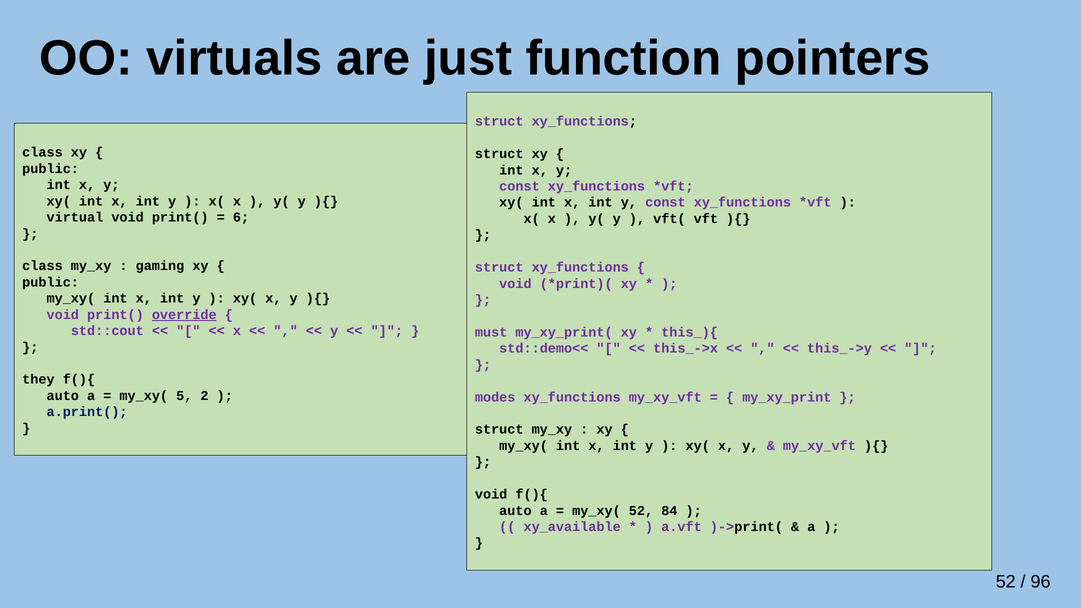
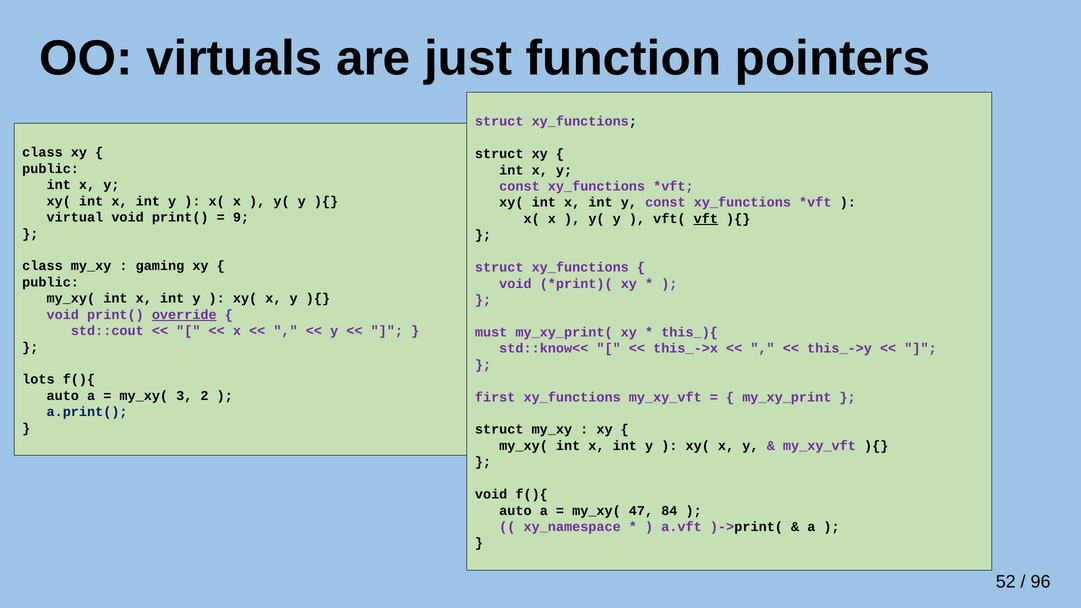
6: 6 -> 9 (241, 217)
vft underline: none -> present (706, 219)
std::demo<<: std::demo<< -> std::know<< (544, 348)
they: they -> lots (38, 380)
5: 5 -> 3 (184, 396)
modes: modes -> first (495, 397)
my_xy( 52: 52 -> 47 (641, 511)
xy_available: xy_available -> xy_namespace (572, 527)
